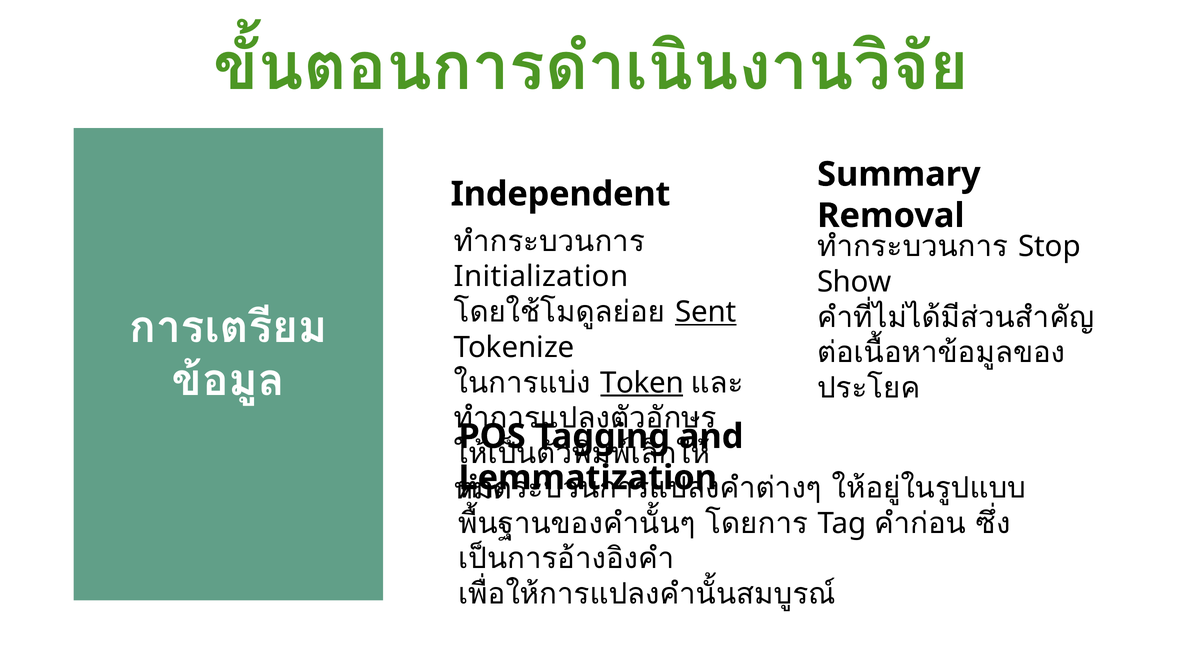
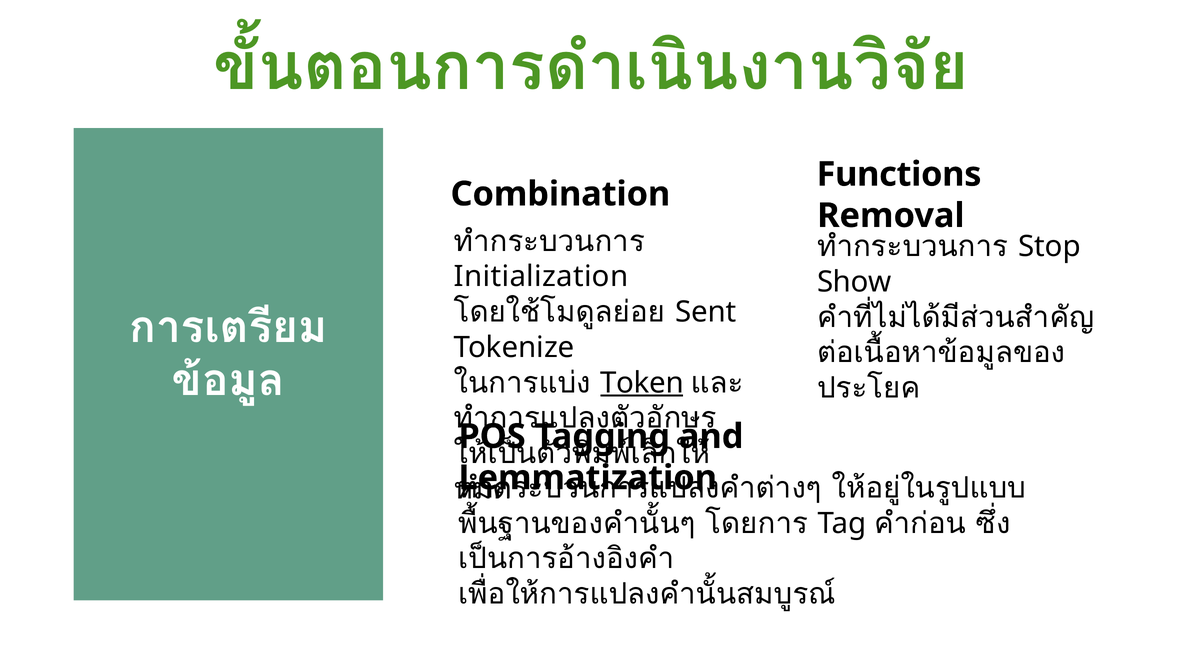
Summary: Summary -> Functions (899, 174)
Independent: Independent -> Combination (560, 194)
Sent underline: present -> none (706, 312)
